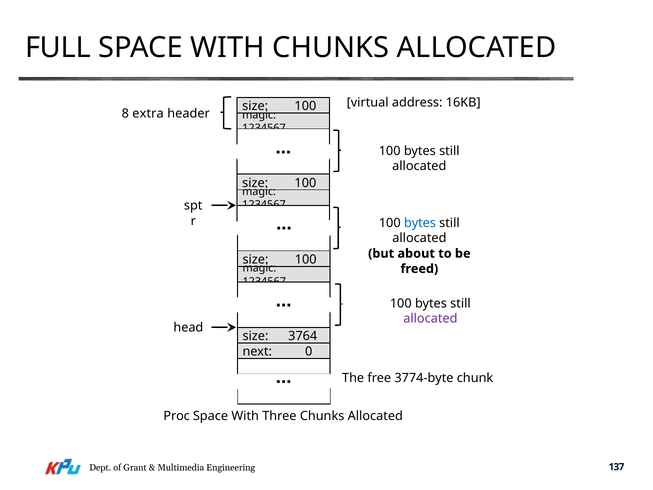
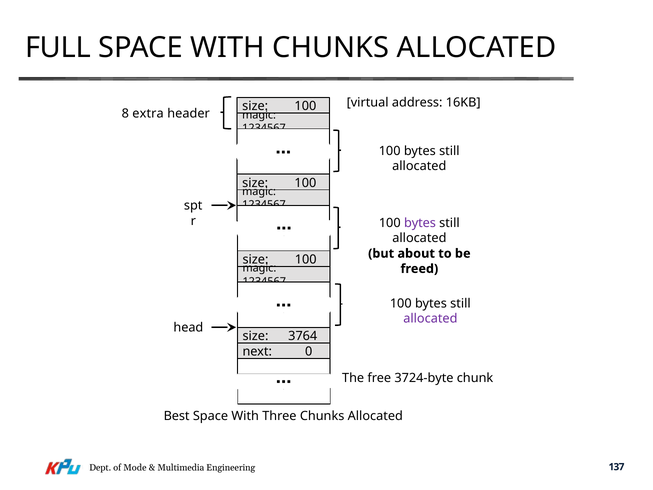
bytes colour: blue -> purple (420, 223)
3774-byte: 3774-byte -> 3724-byte (424, 378)
Proc: Proc -> Best (177, 416)
Grant: Grant -> Mode (135, 467)
